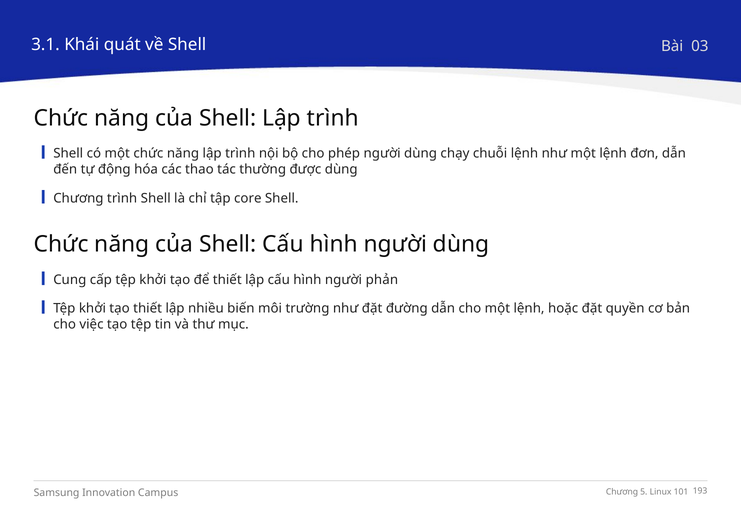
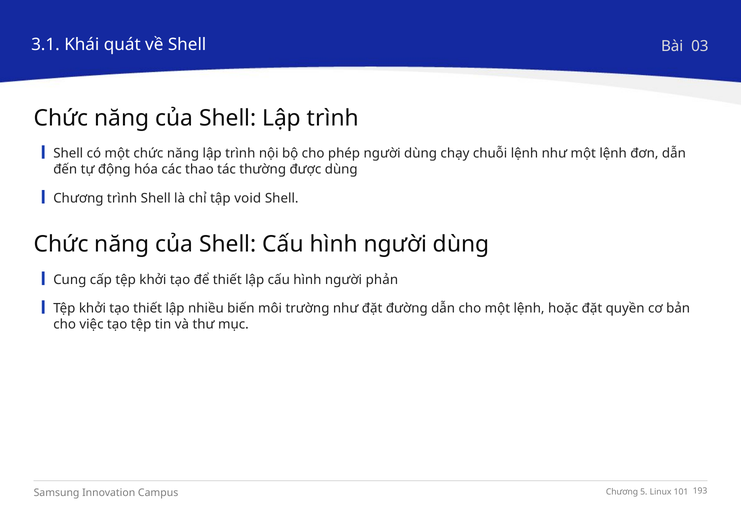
core: core -> void (248, 198)
